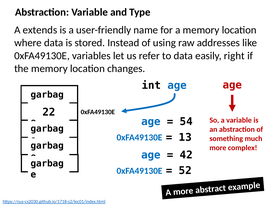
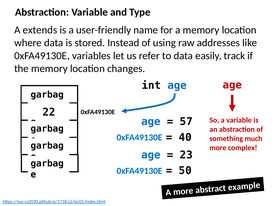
right: right -> track (234, 56)
54: 54 -> 57 (186, 122)
13: 13 -> 40 (185, 138)
42: 42 -> 23 (186, 155)
52: 52 -> 50 (185, 171)
